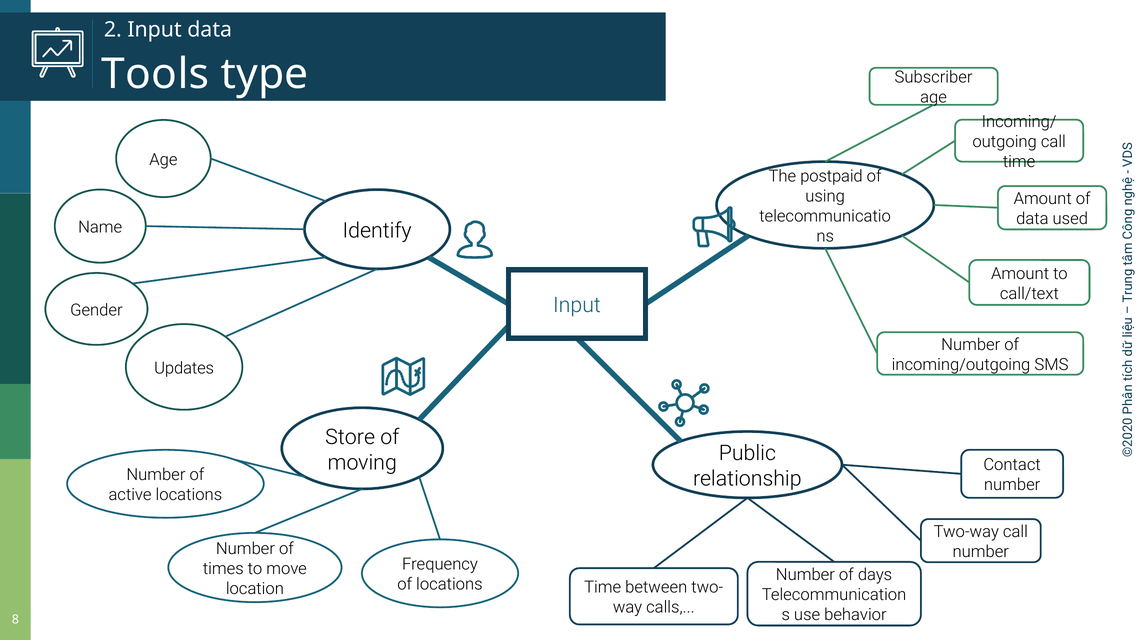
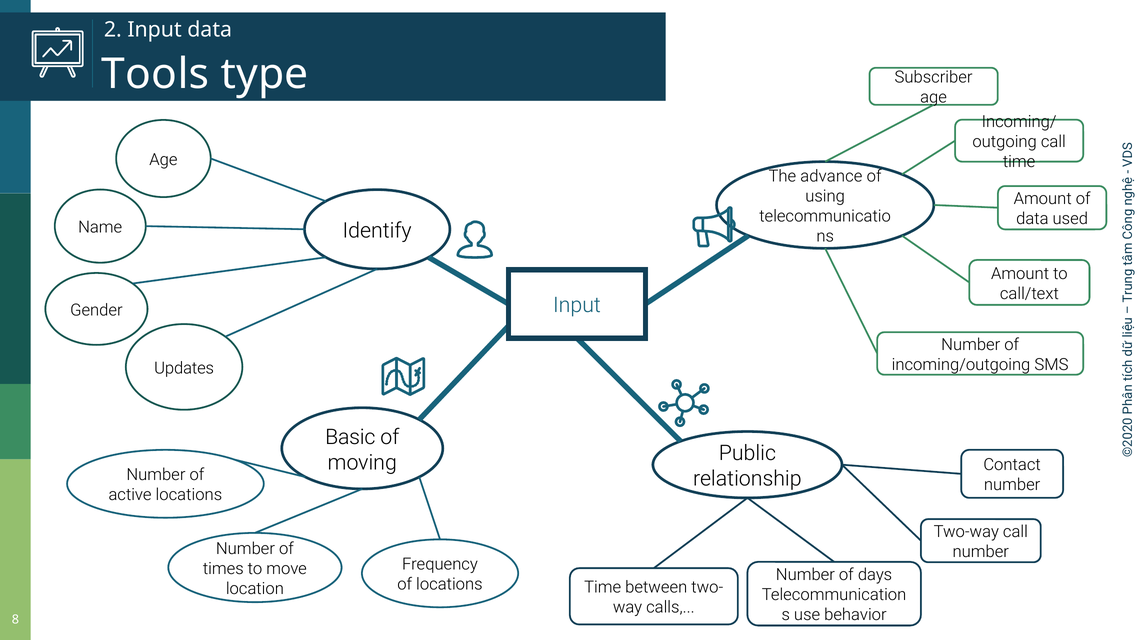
postpaid: postpaid -> advance (831, 176)
Store: Store -> Basic (350, 437)
